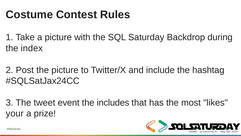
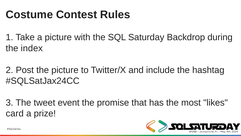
includes: includes -> promise (113, 102)
your: your -> card (15, 113)
